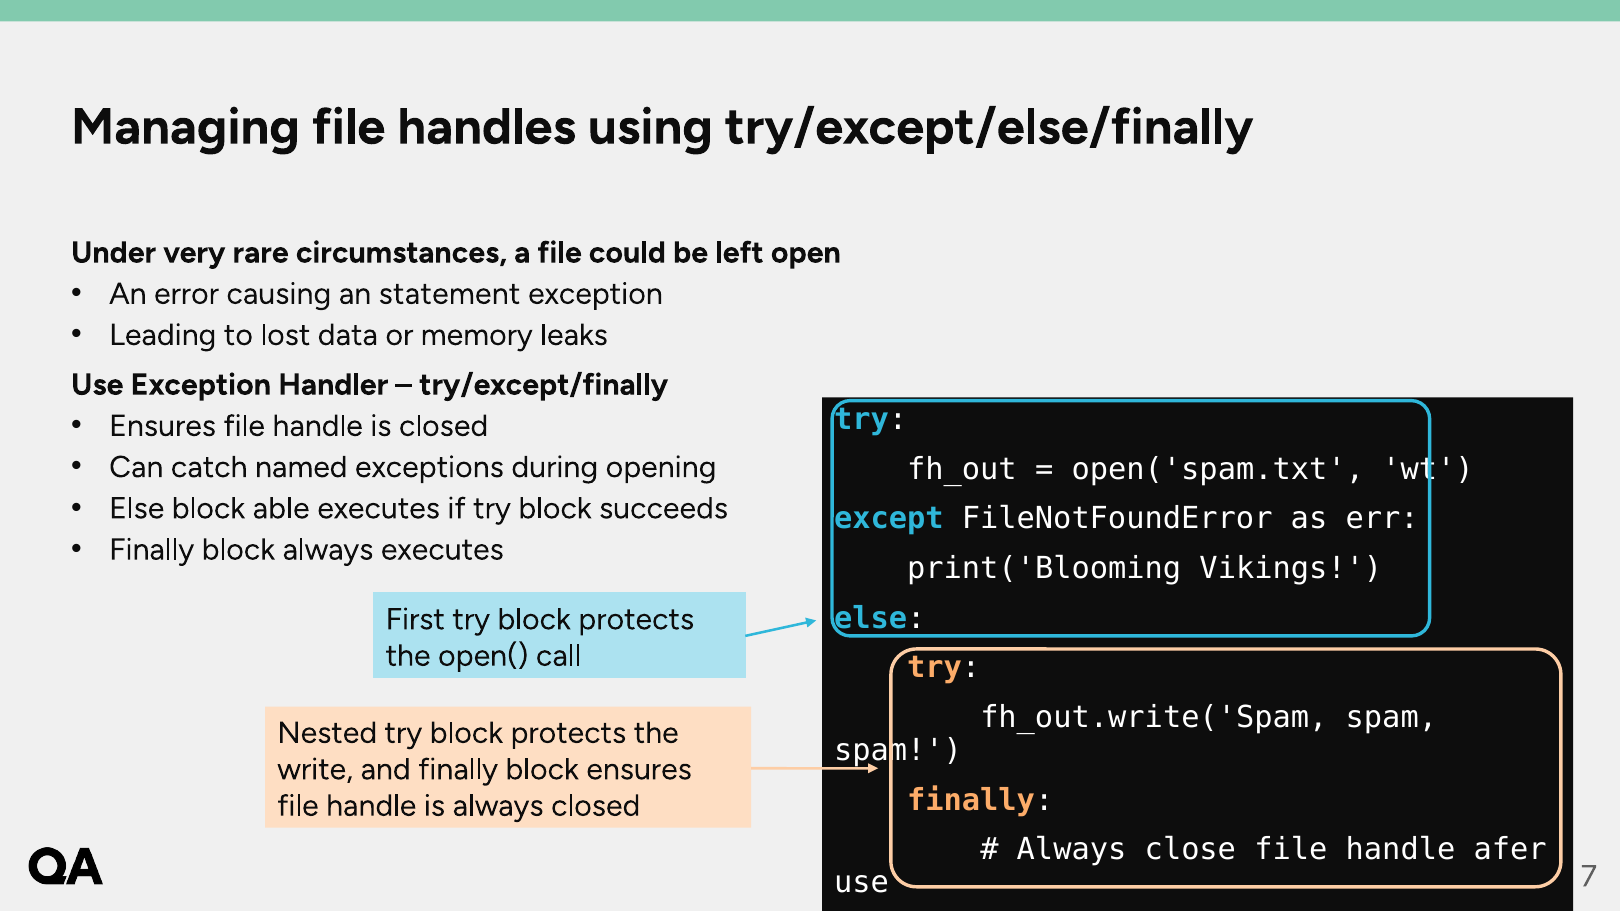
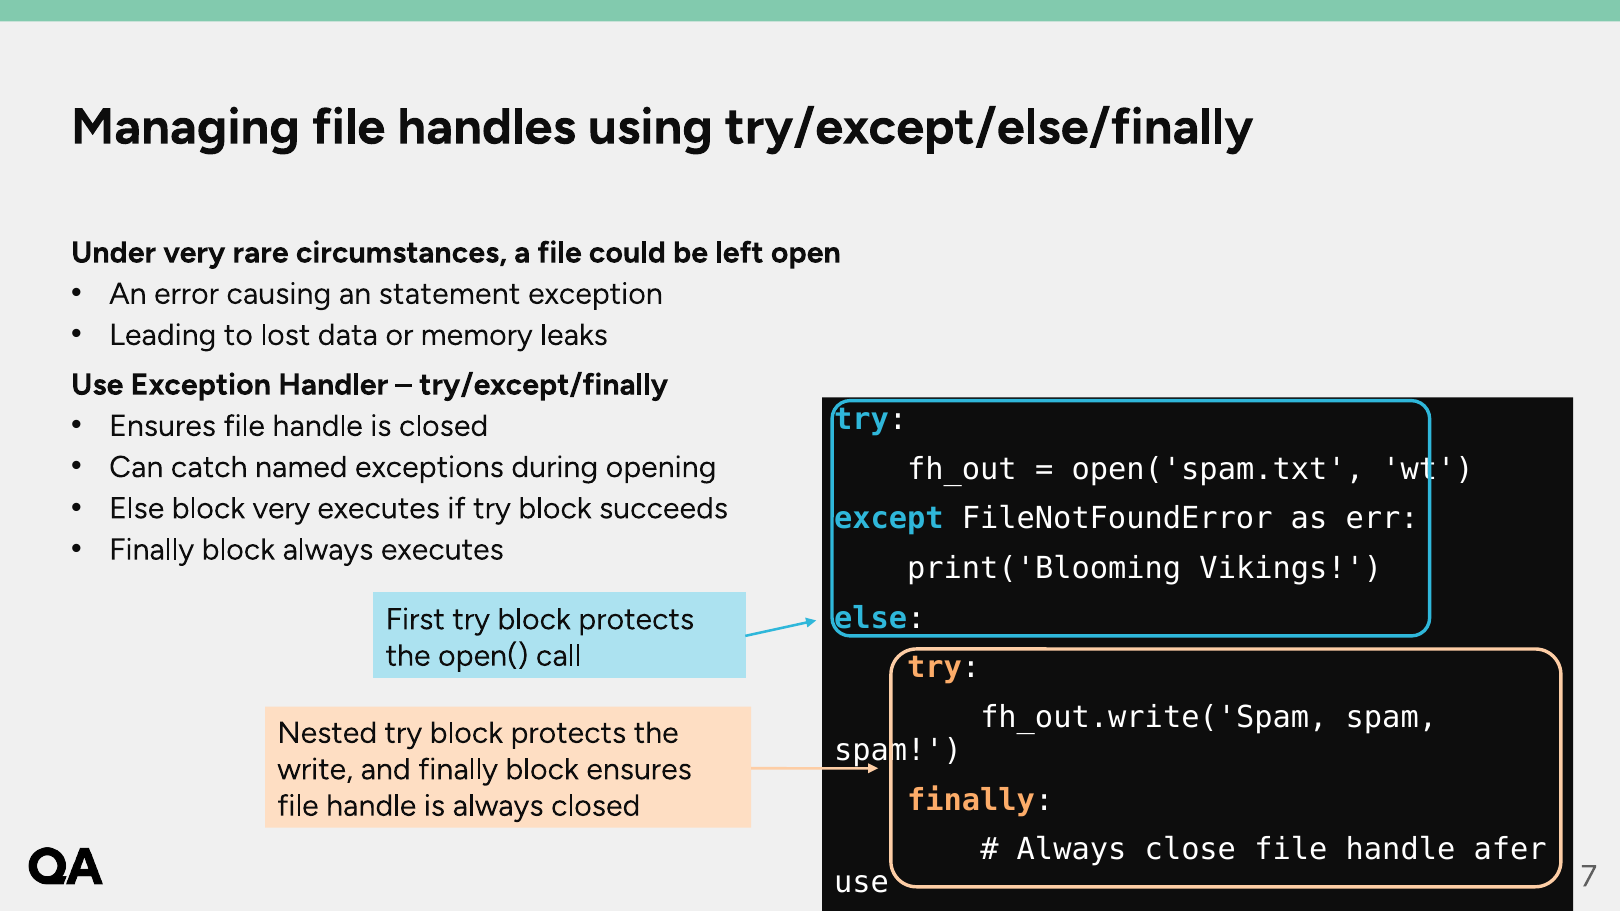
block able: able -> very (281, 508)
